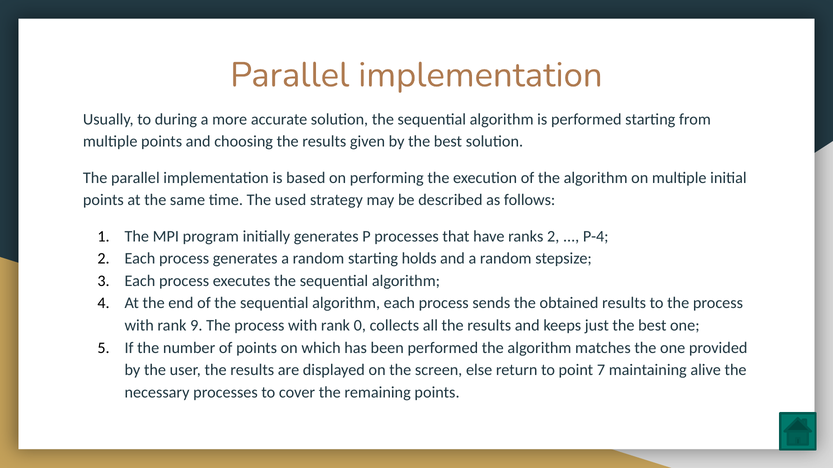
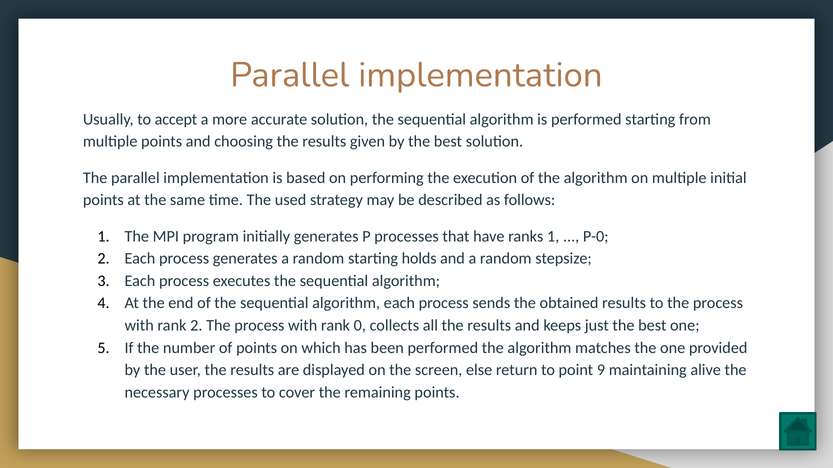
during: during -> accept (176, 119)
ranks 2: 2 -> 1 (553, 236)
P-4: P-4 -> P-0 (596, 236)
rank 9: 9 -> 2 (196, 326)
7: 7 -> 9 (601, 370)
